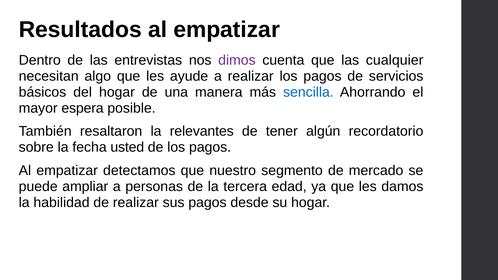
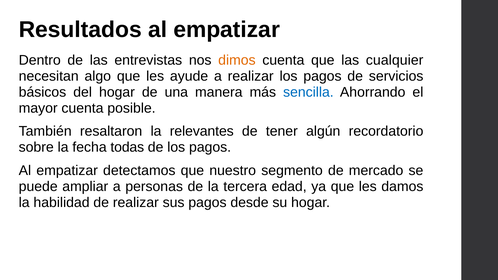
dimos colour: purple -> orange (237, 60)
mayor espera: espera -> cuenta (82, 108)
usted: usted -> todas (127, 147)
